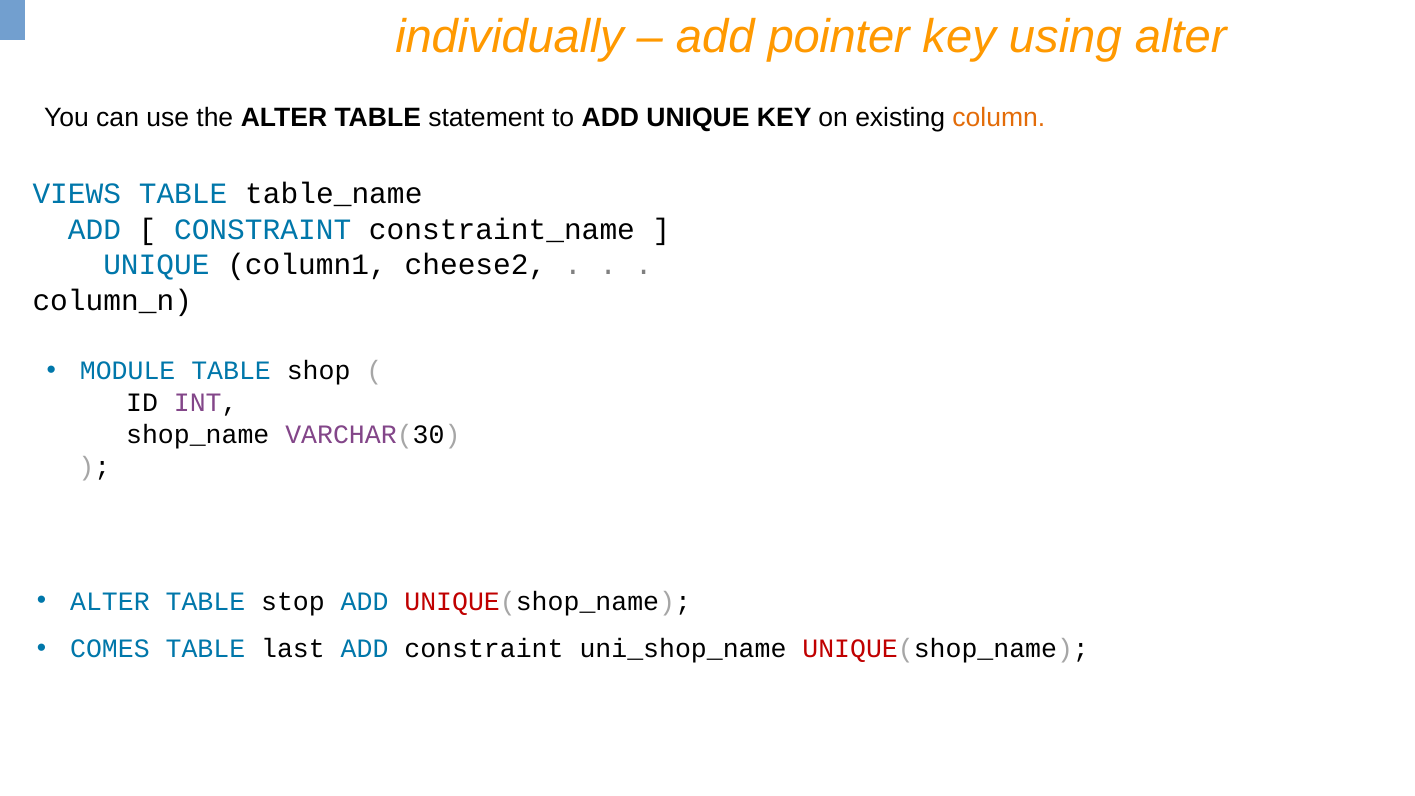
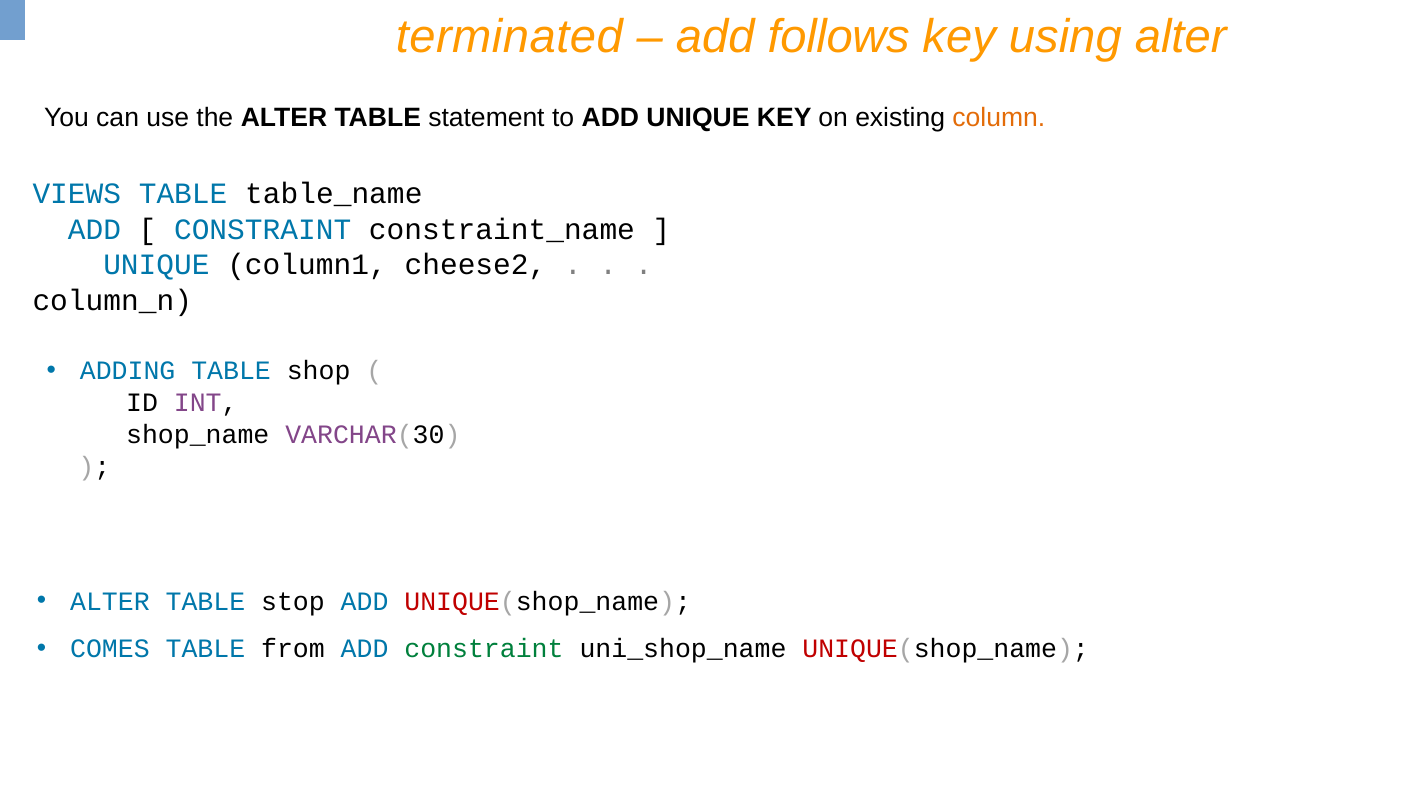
individually: individually -> terminated (509, 37)
pointer: pointer -> follows (839, 37)
MODULE: MODULE -> ADDING (128, 371)
last: last -> from (293, 649)
constraint colour: black -> green (484, 649)
